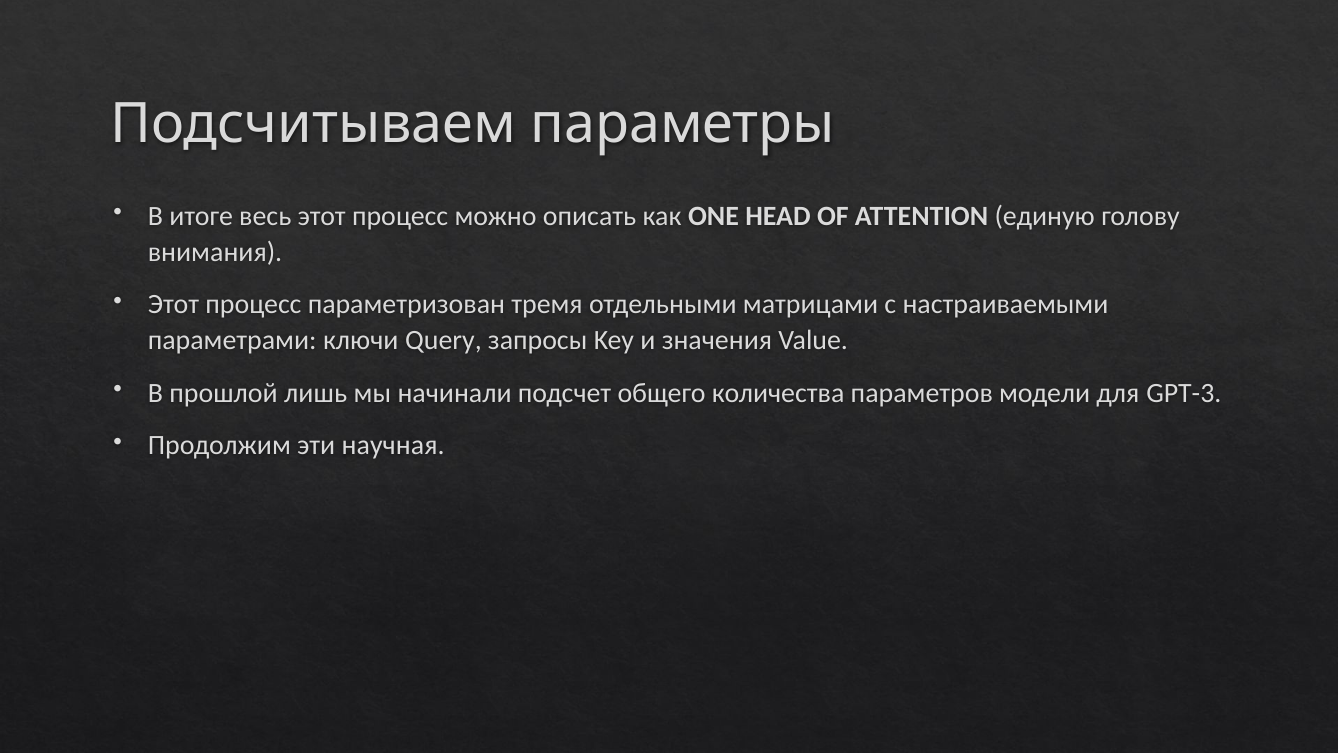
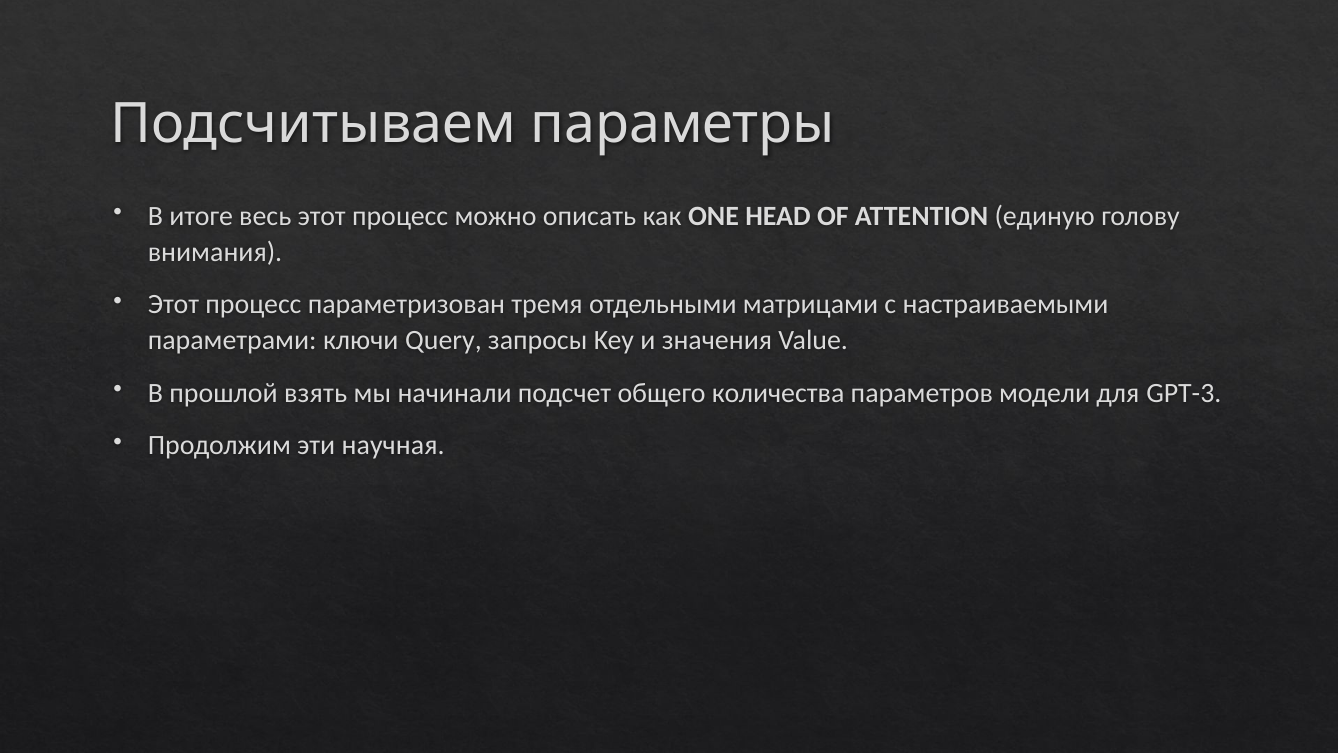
лишь: лишь -> взять (316, 393)
